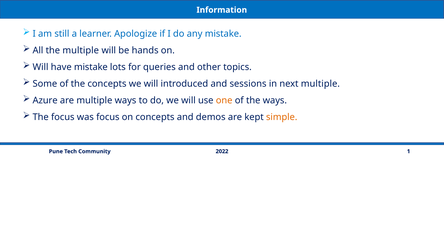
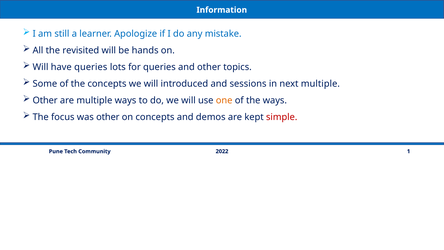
the multiple: multiple -> revisited (81, 50)
have mistake: mistake -> queries (91, 67)
Azure: Azure -> Other (45, 100)
was focus: focus -> other (108, 117)
simple colour: orange -> red (282, 117)
